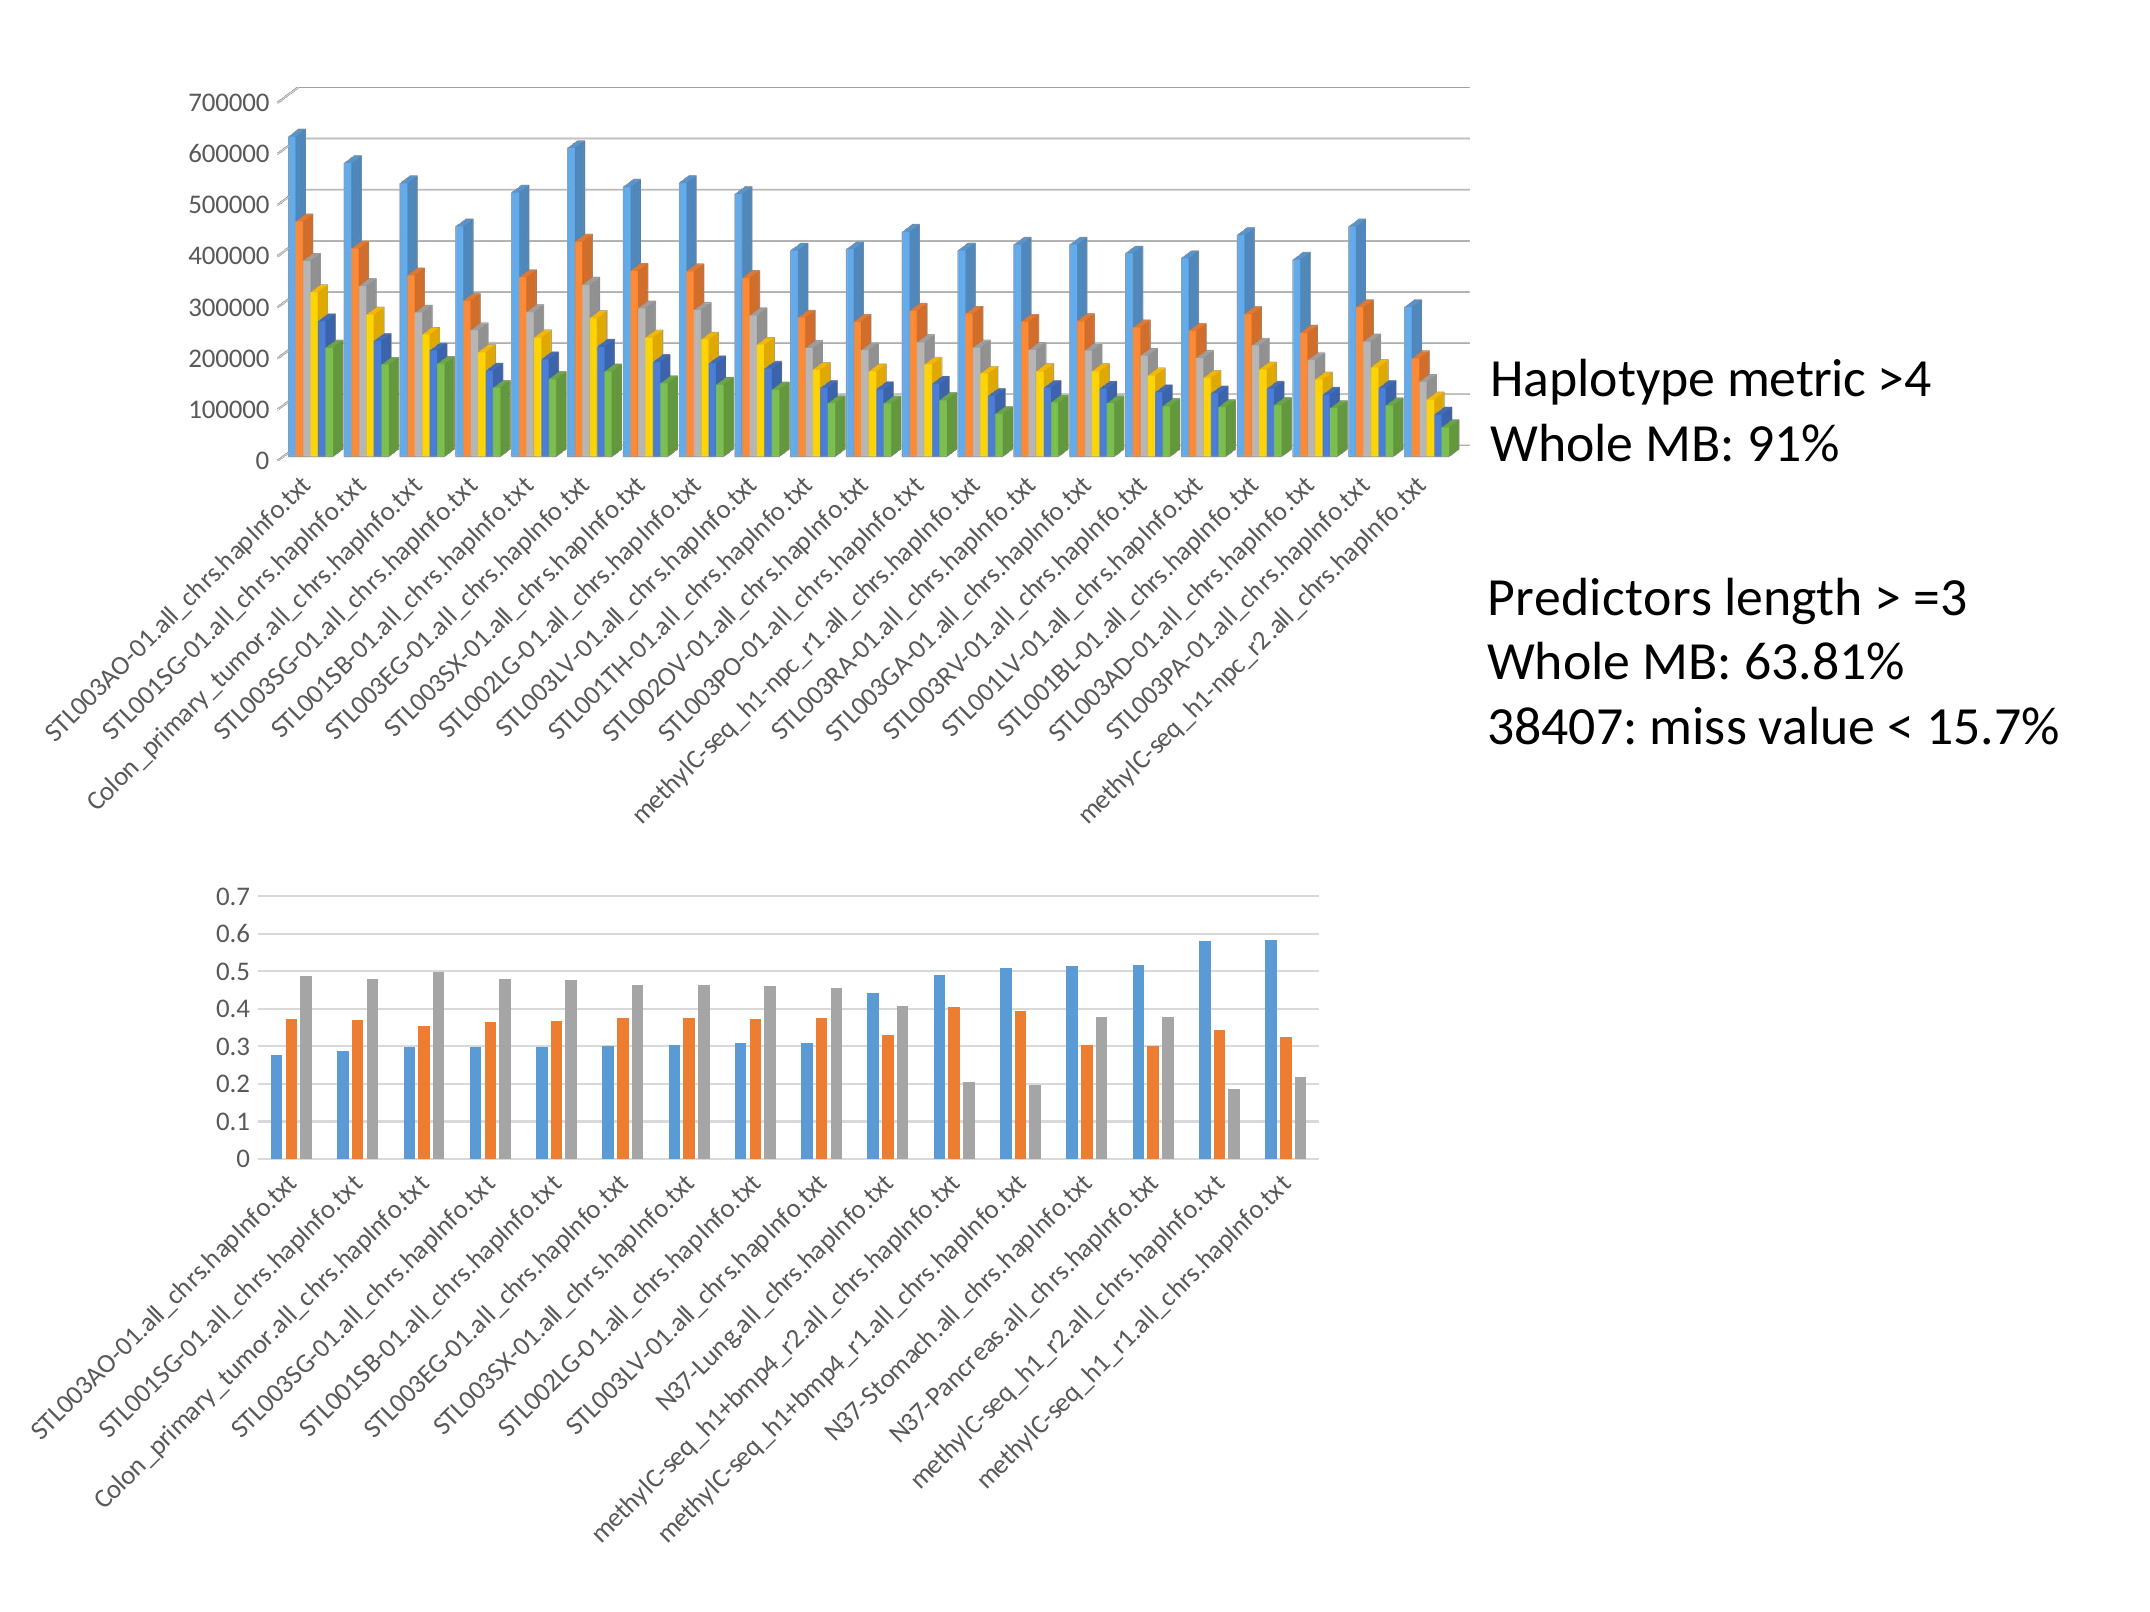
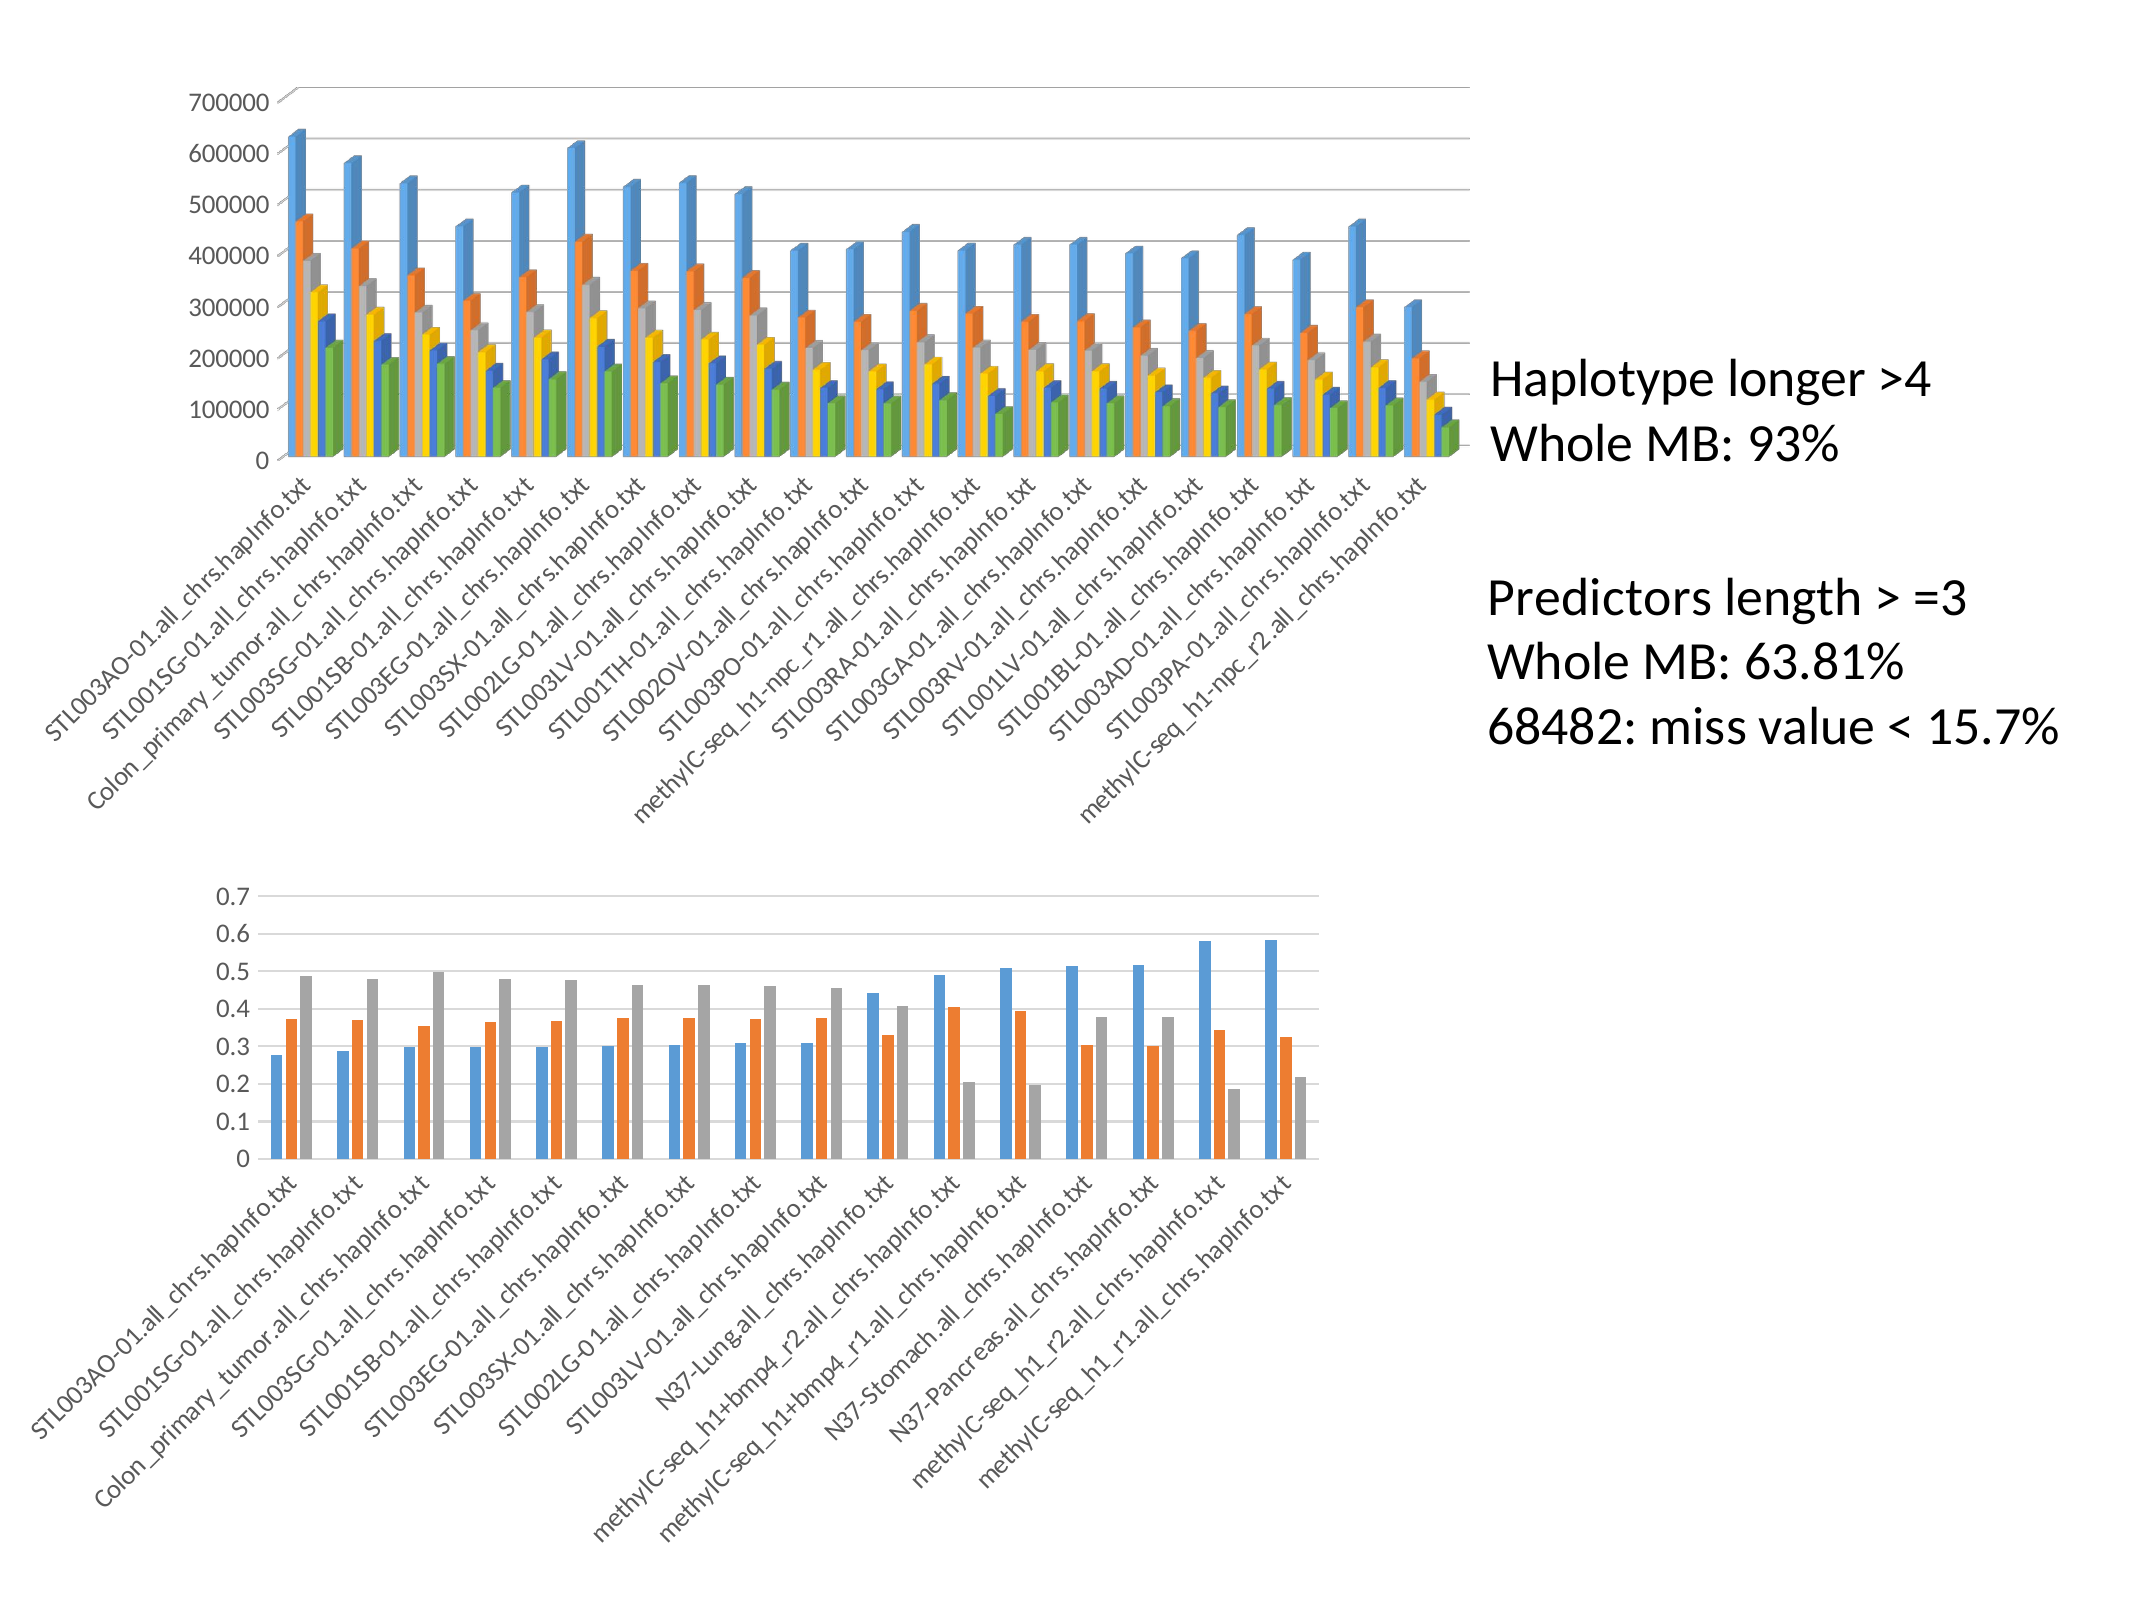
metric: metric -> longer (1797, 379)
91%: 91% -> 93% (1794, 444)
38407: 38407 -> 68482 (1562, 727)
